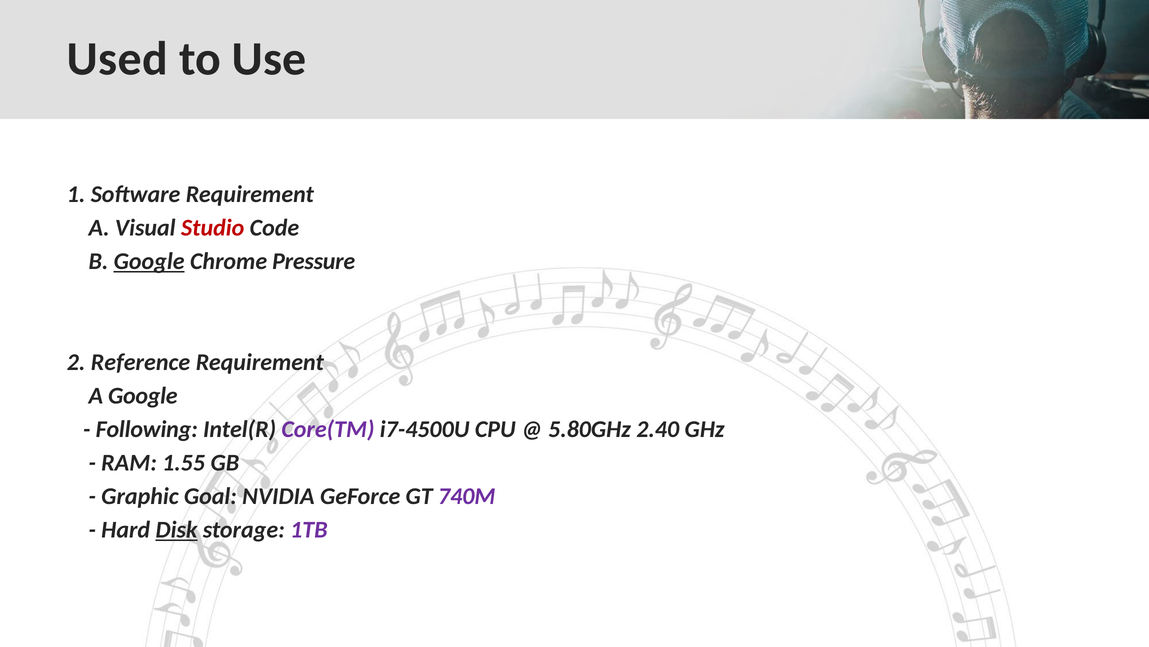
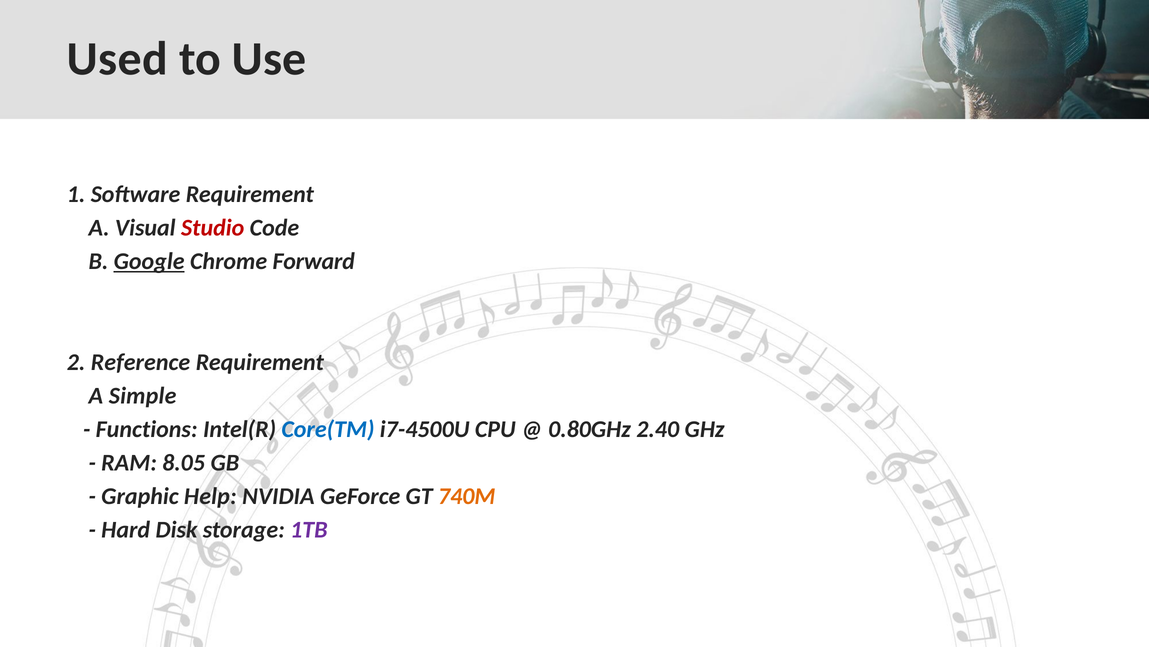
Pressure: Pressure -> Forward (314, 261)
A Google: Google -> Simple (143, 395)
Following: Following -> Functions (147, 429)
Core(TM colour: purple -> blue (328, 429)
5.80GHz: 5.80GHz -> 0.80GHz (589, 429)
1.55: 1.55 -> 8.05 (184, 462)
Goal: Goal -> Help (210, 496)
740M colour: purple -> orange (467, 496)
Disk underline: present -> none (176, 530)
